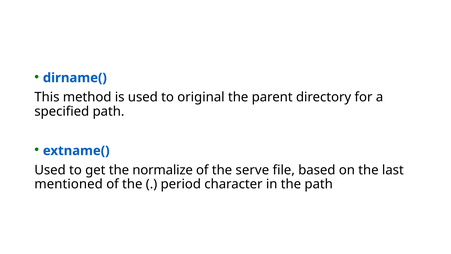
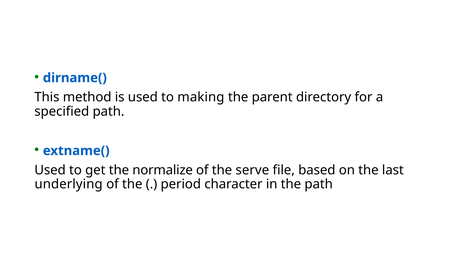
original: original -> making (201, 97)
mentioned: mentioned -> underlying (69, 184)
